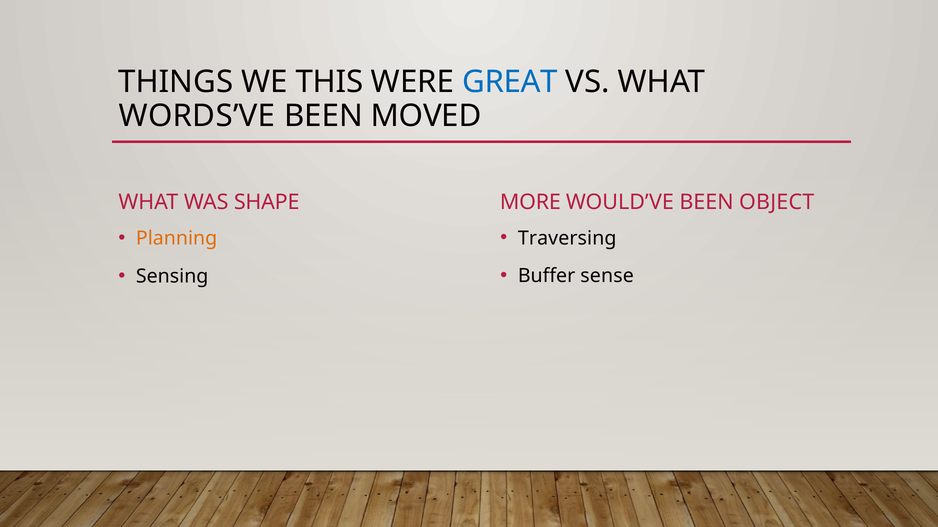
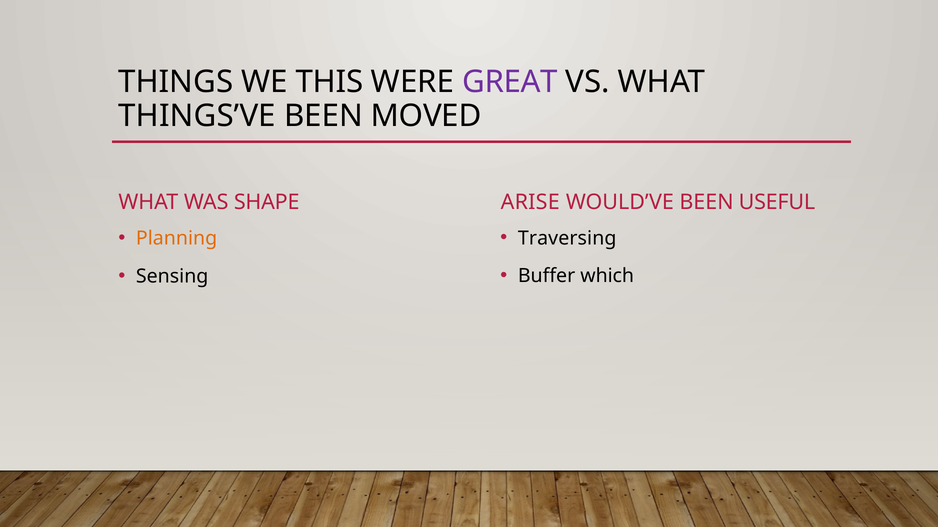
GREAT colour: blue -> purple (510, 82)
WORDS’VE: WORDS’VE -> THINGS’VE (197, 116)
MORE: MORE -> ARISE (530, 202)
OBJECT: OBJECT -> USEFUL (777, 202)
sense: sense -> which (607, 276)
